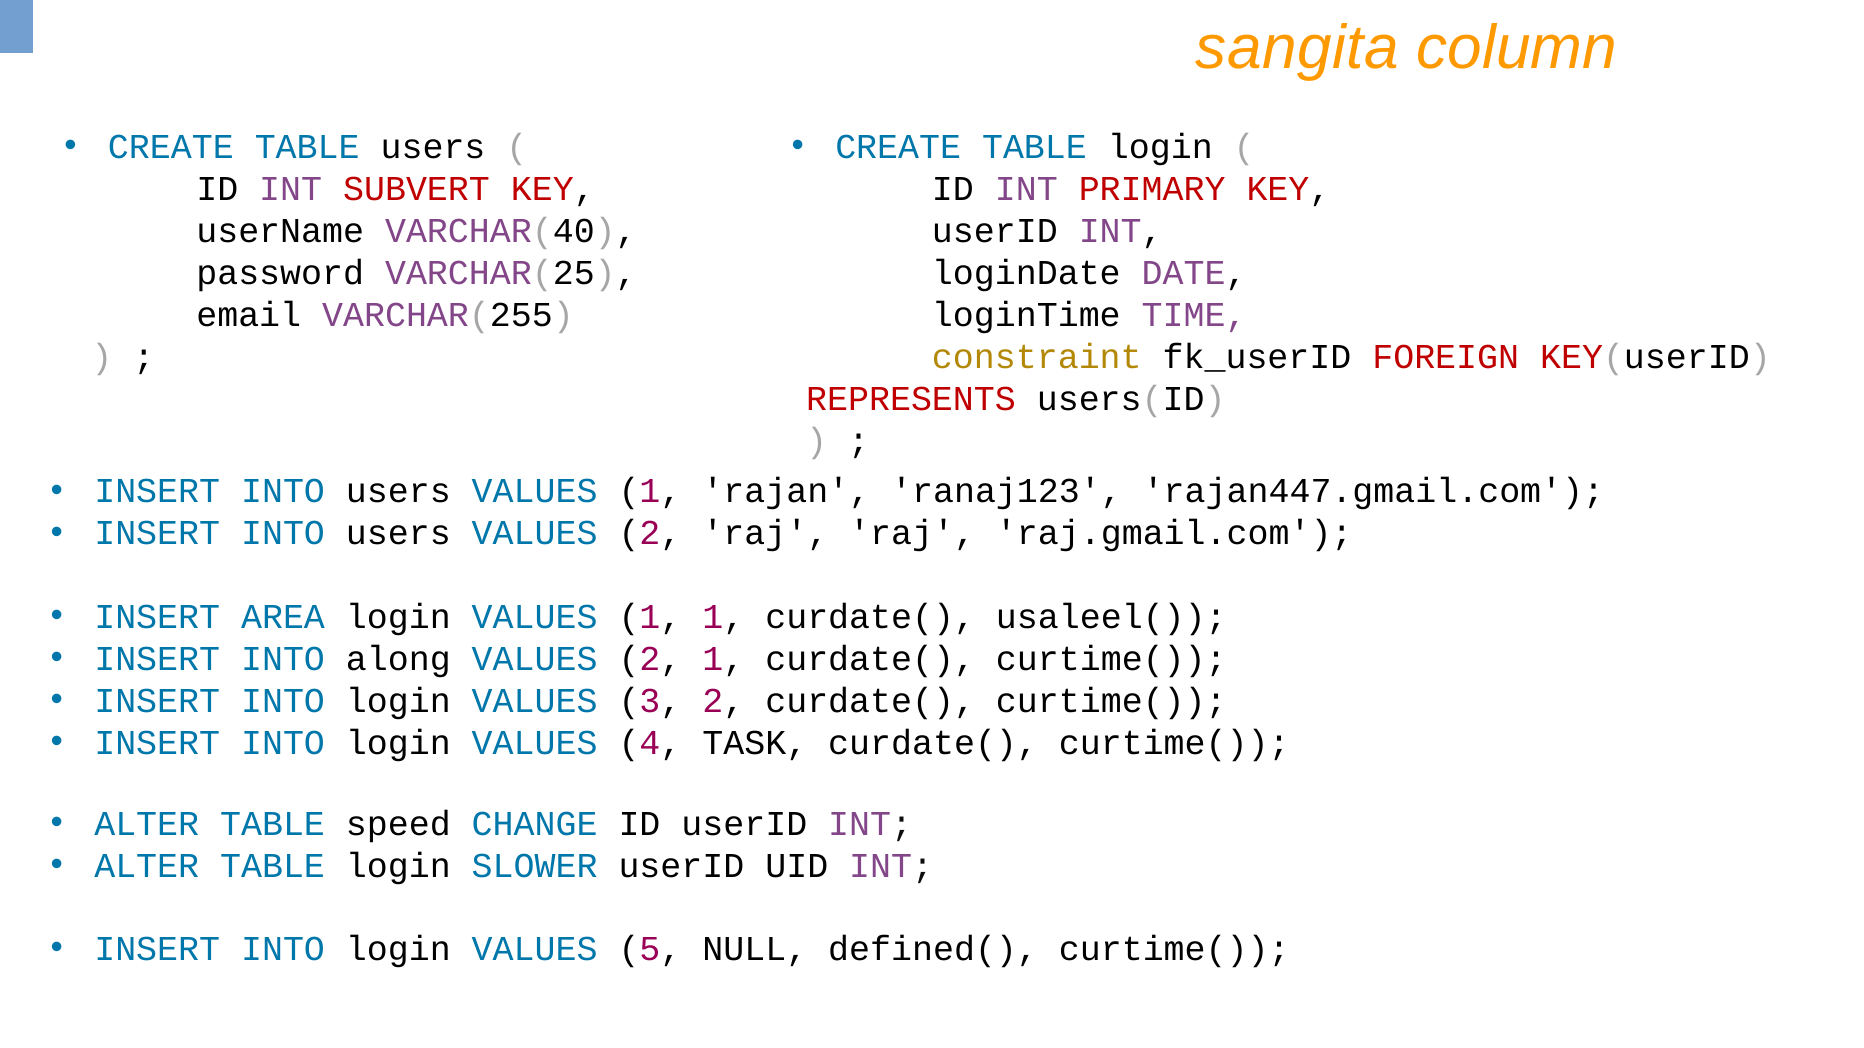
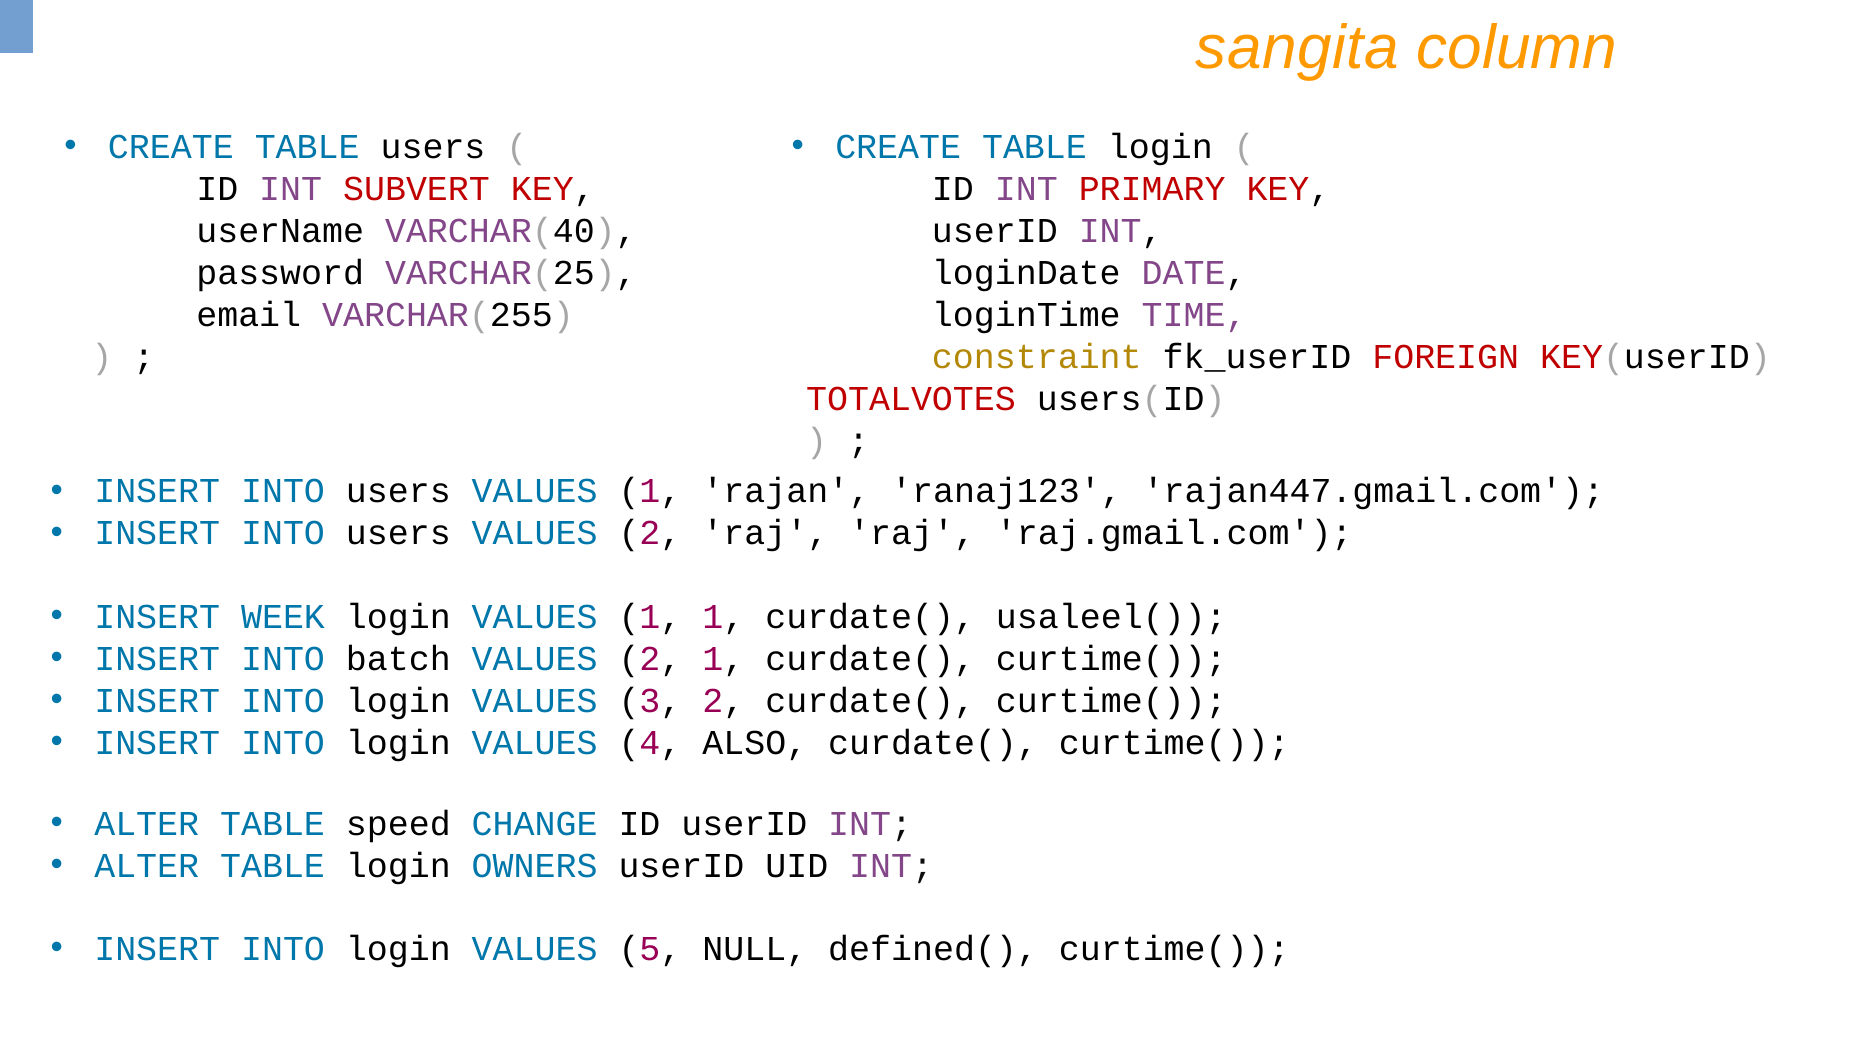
REPRESENTS: REPRESENTS -> TOTALVOTES (911, 399)
AREA: AREA -> WEEK (283, 618)
along: along -> batch (398, 659)
TASK: TASK -> ALSO (755, 743)
SLOWER: SLOWER -> OWNERS (535, 866)
